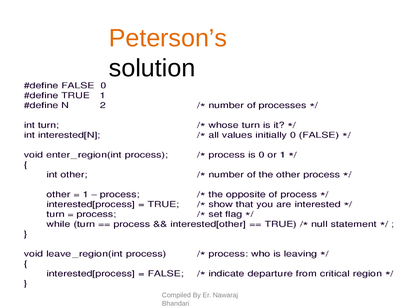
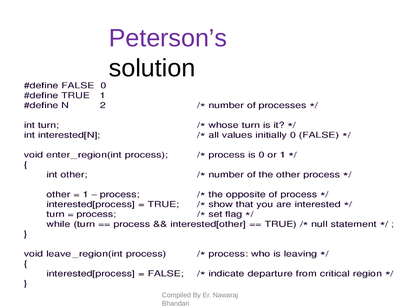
Peterson’s colour: orange -> purple (168, 38)
